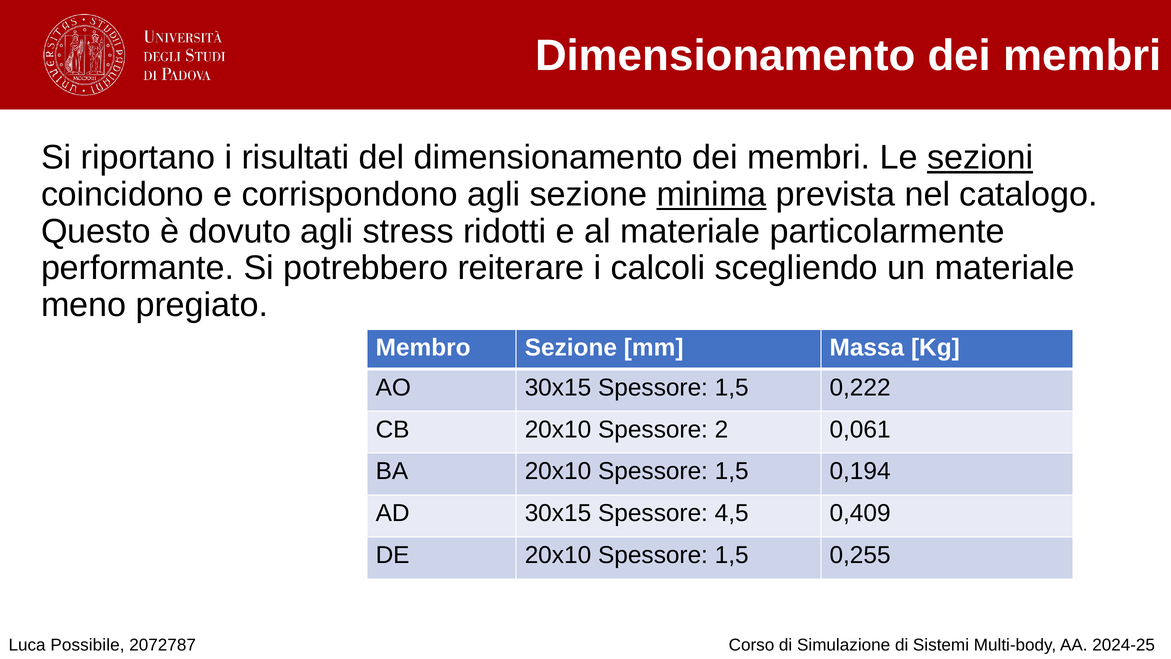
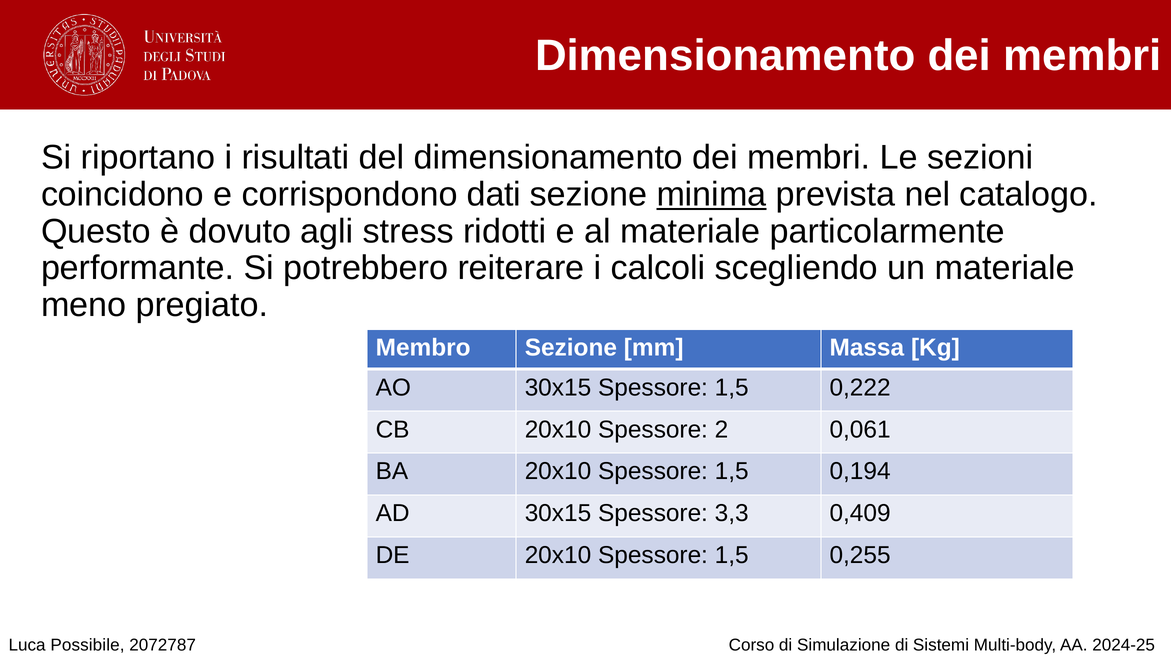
sezioni underline: present -> none (980, 157)
corrispondono agli: agli -> dati (494, 194)
4,5: 4,5 -> 3,3 (732, 513)
